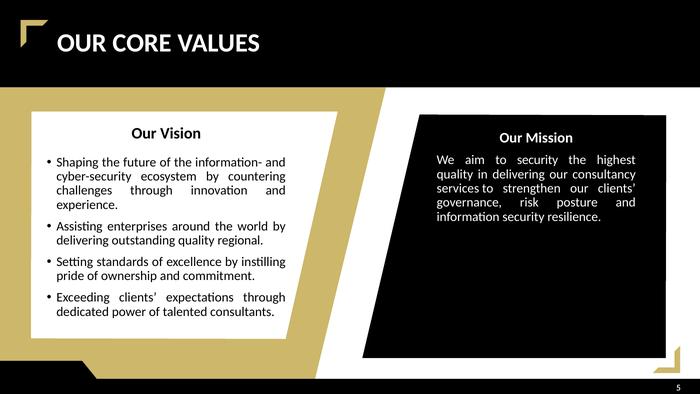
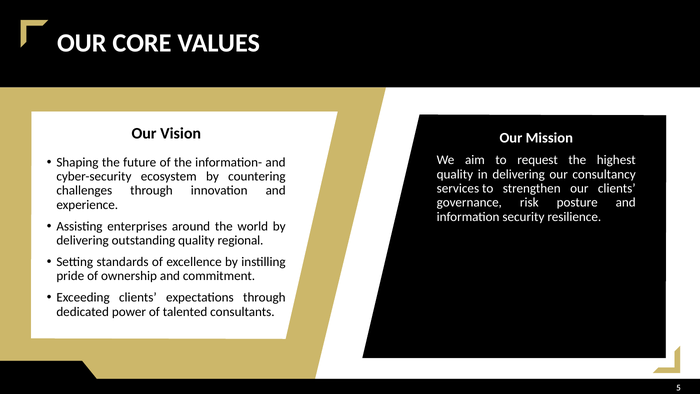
to security: security -> request (538, 160)
